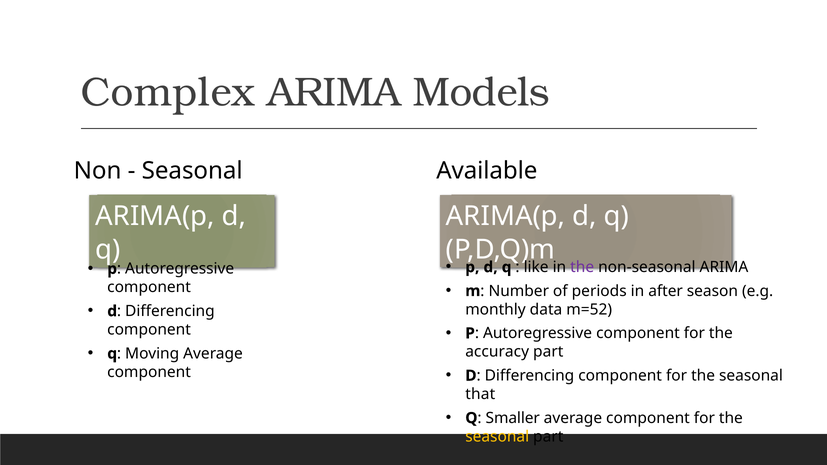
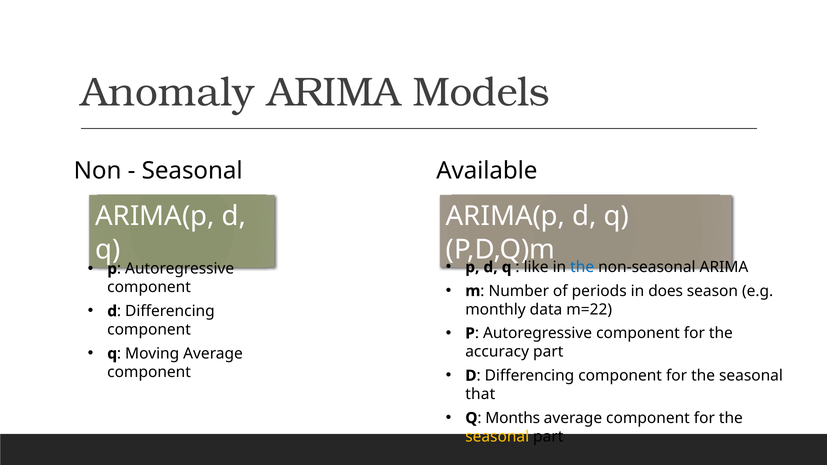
Complex: Complex -> Anomaly (168, 93)
the colour: purple -> blue (582, 267)
after: after -> does (666, 291)
m=52: m=52 -> m=22 (589, 310)
Smaller: Smaller -> Months (513, 418)
